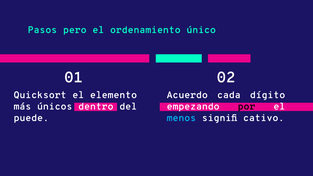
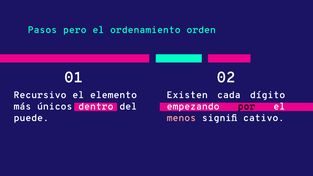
único: único -> orden (201, 30)
Quicksort: Quicksort -> Recursivo (40, 95)
Acuerdo: Acuerdo -> Existen (187, 95)
menos colour: light blue -> pink (181, 118)
